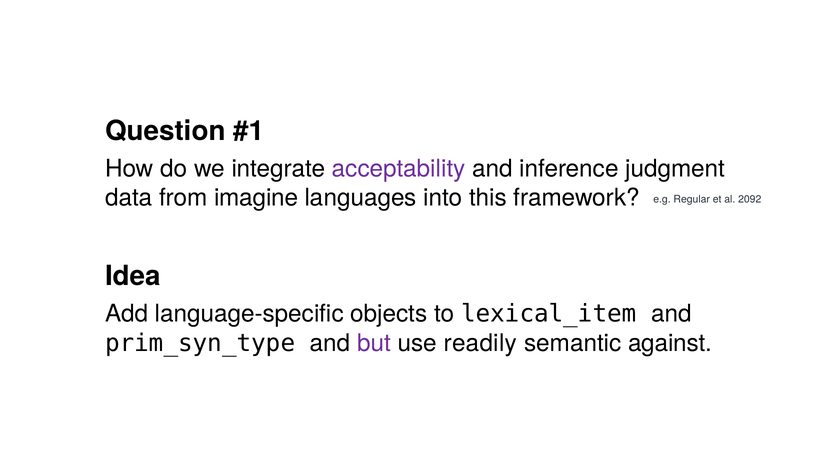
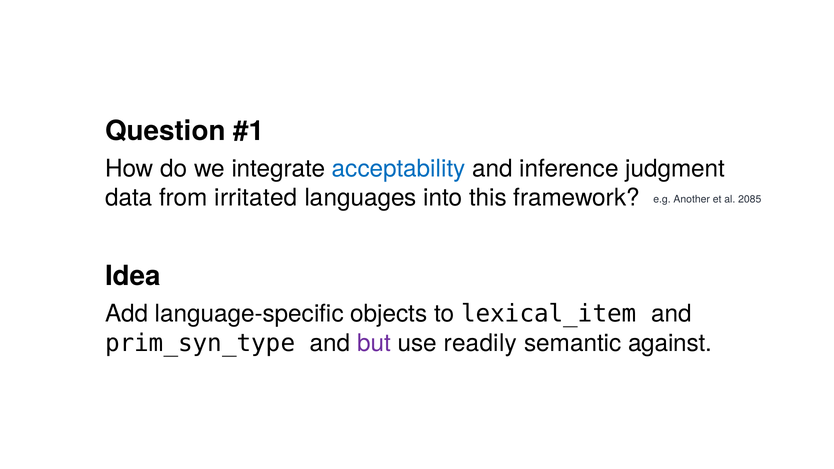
acceptability colour: purple -> blue (399, 169)
imagine: imagine -> irritated (256, 198)
Regular: Regular -> Another (692, 199)
2092: 2092 -> 2085 (750, 199)
